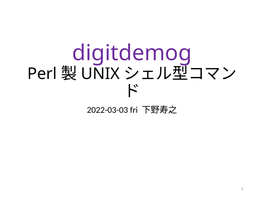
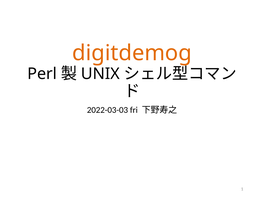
digitdemog colour: purple -> orange (132, 53)
